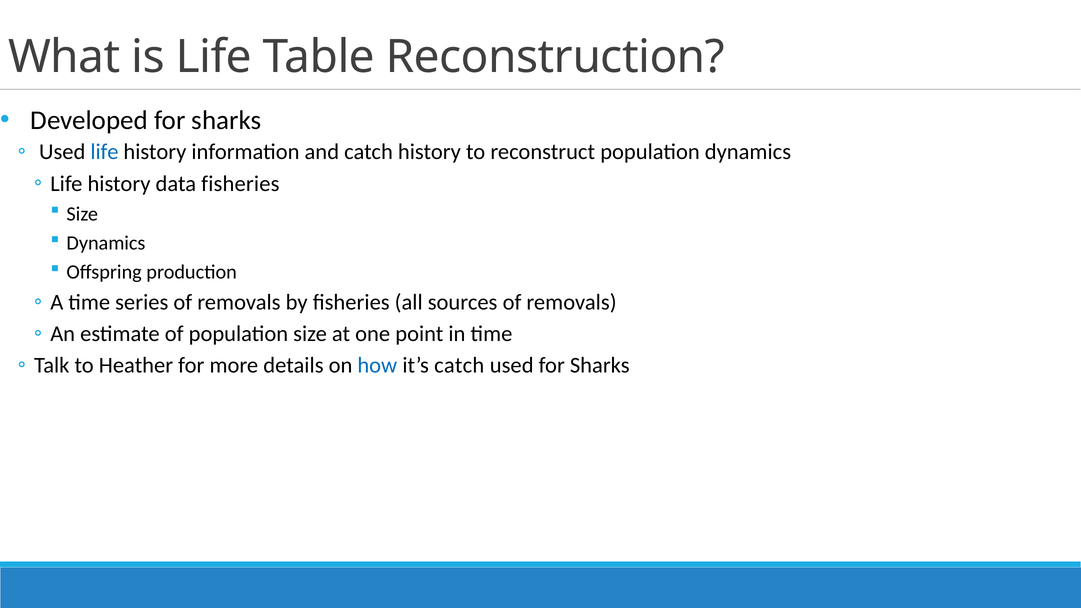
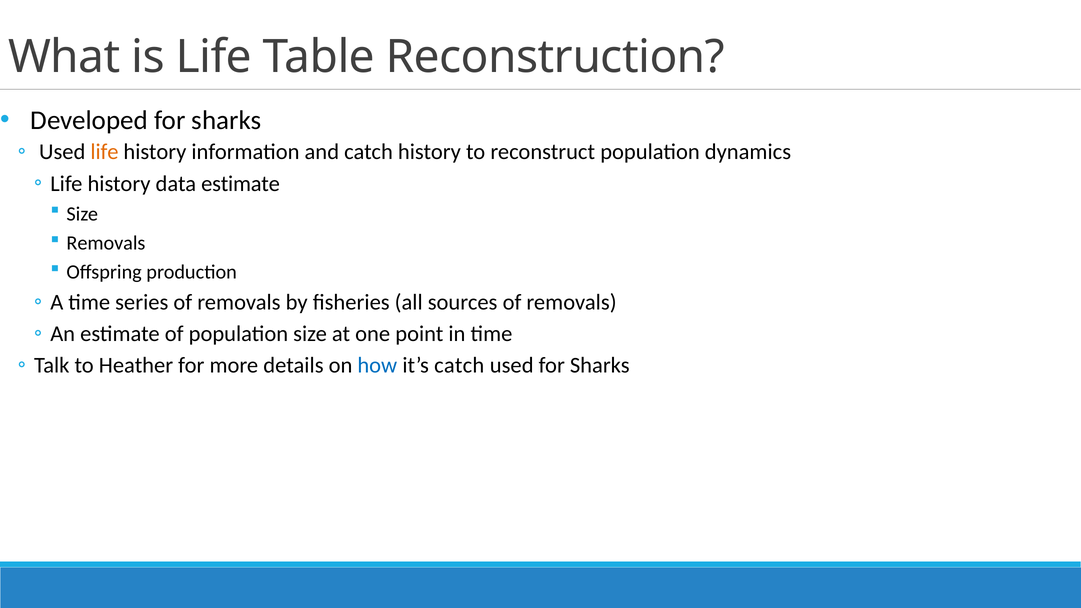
life colour: blue -> orange (104, 152)
data fisheries: fisheries -> estimate (241, 184)
Dynamics: Dynamics -> Removals (106, 243)
